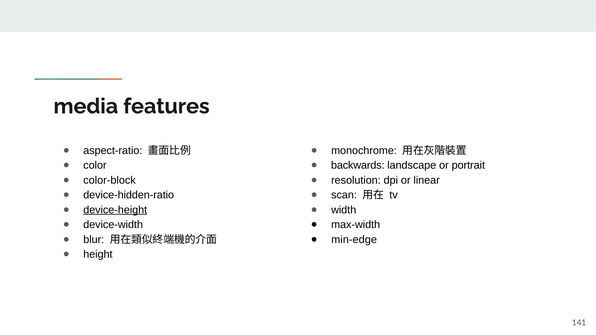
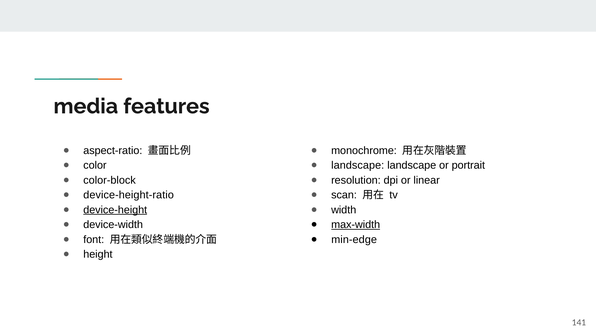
backwards: backwards -> landscape (358, 165)
device-hidden-ratio: device-hidden-ratio -> device-height-ratio (129, 195)
max-width underline: none -> present (356, 225)
blur: blur -> font (94, 240)
